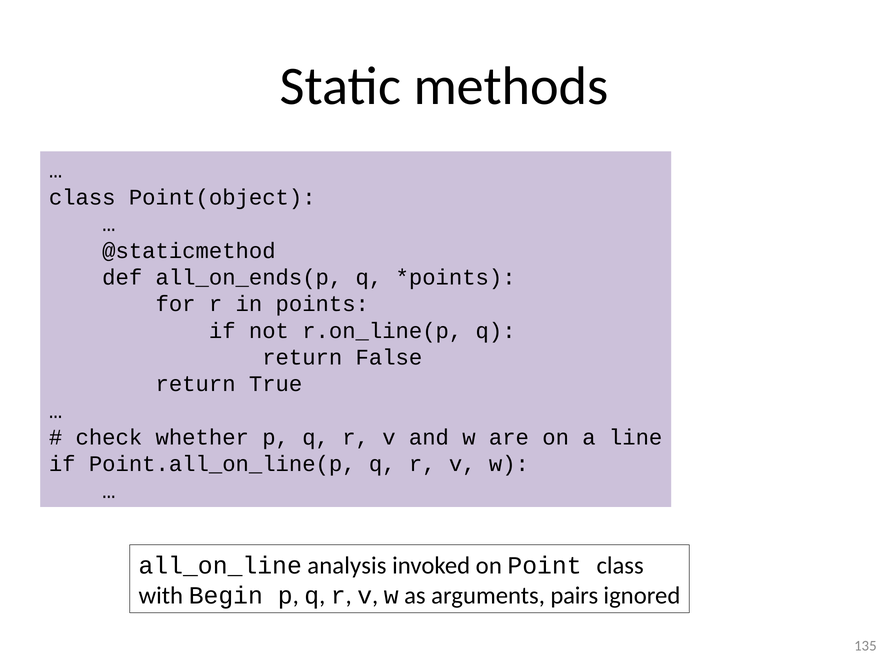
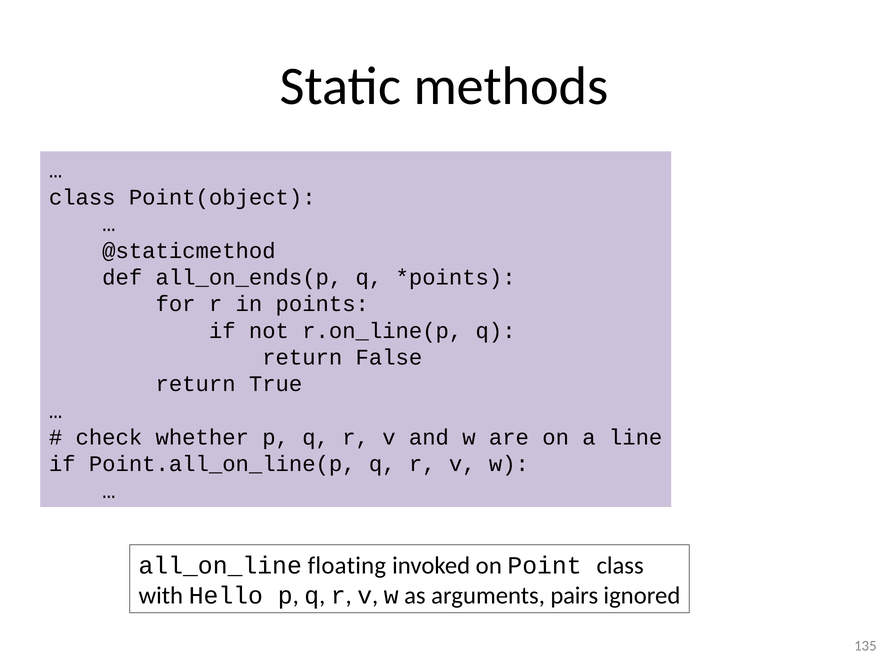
analysis: analysis -> floating (347, 565)
Begin: Begin -> Hello (226, 595)
